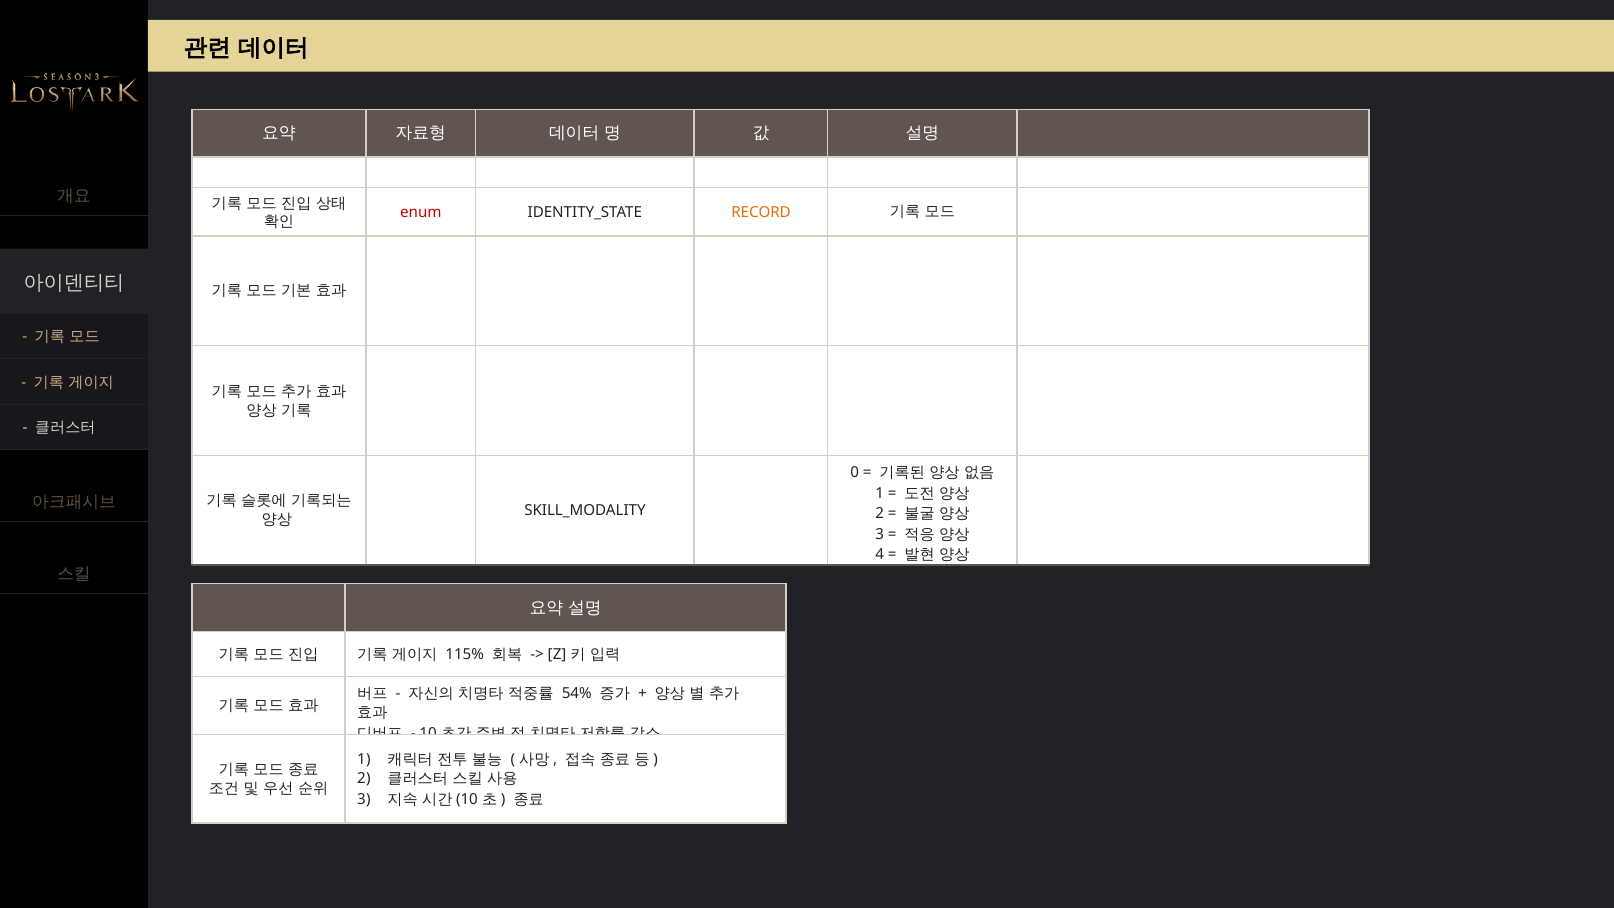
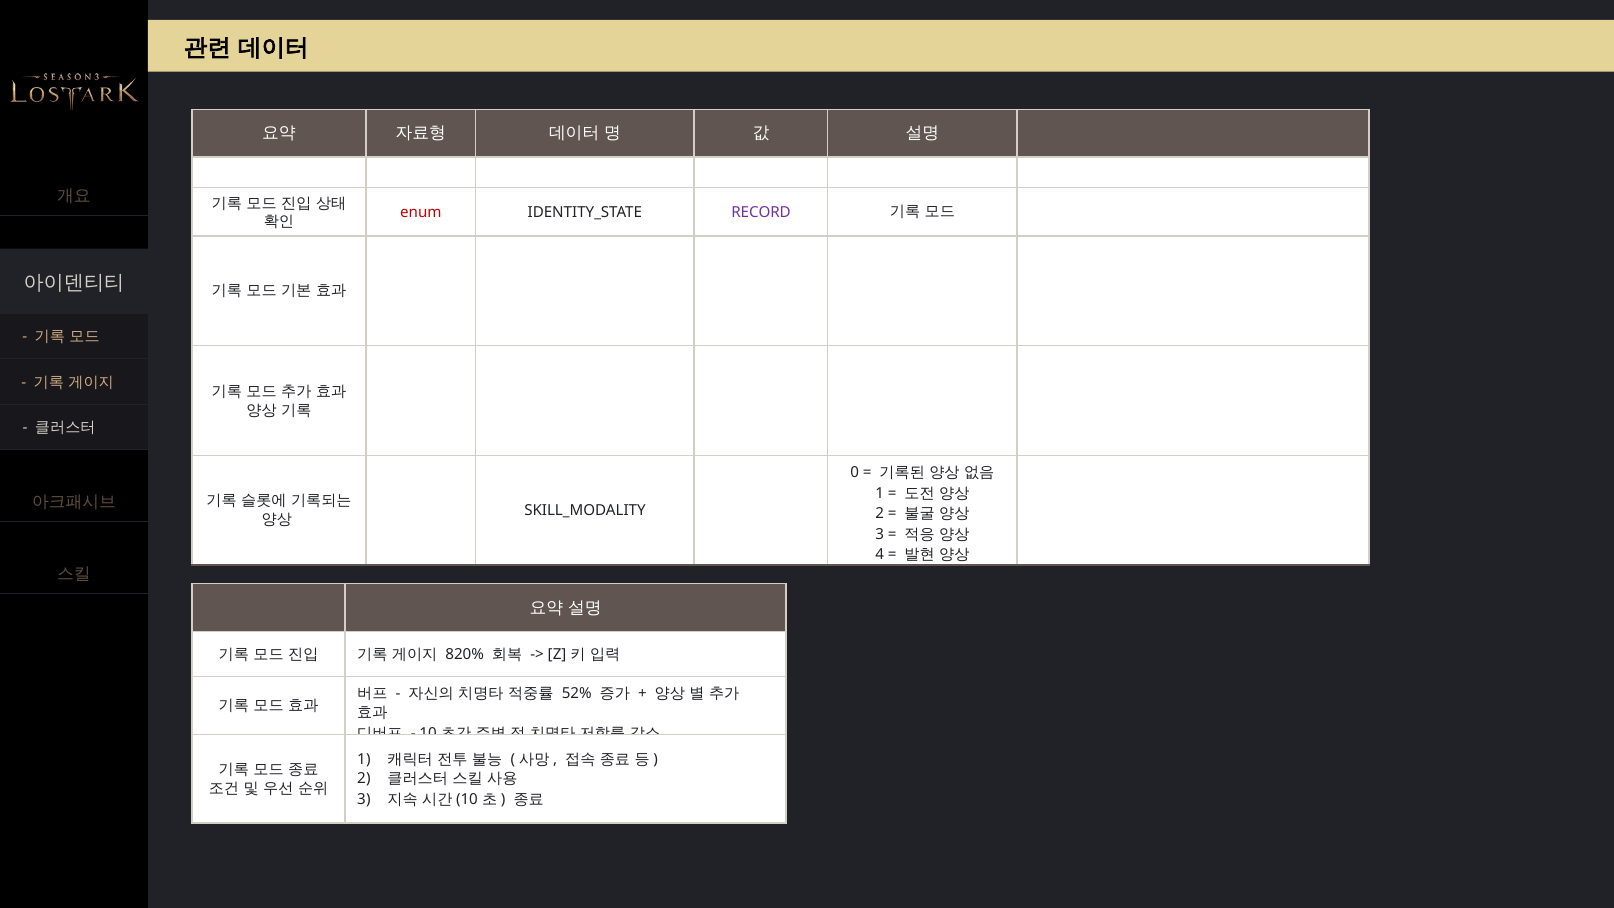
RECORD colour: orange -> purple (761, 213)
115%: 115% -> 820% (465, 655)
54%: 54% -> 52% (577, 694)
